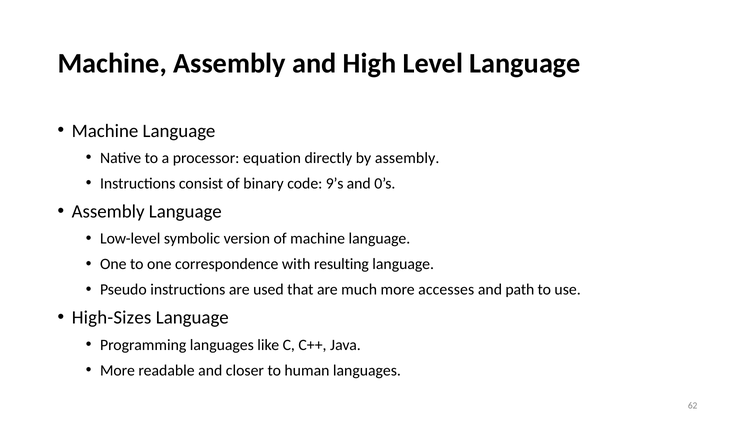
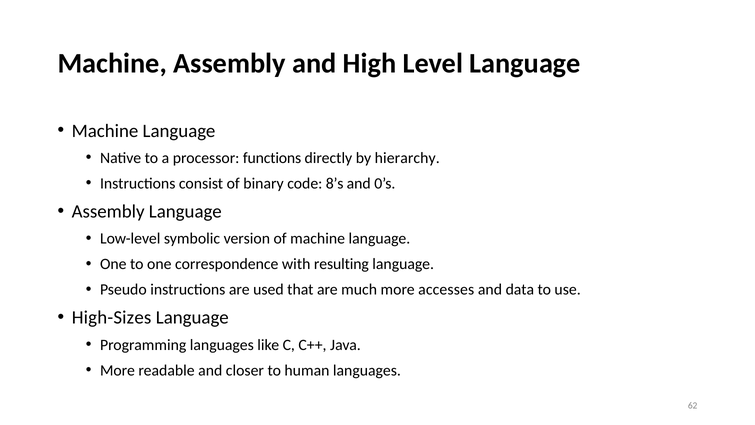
equation: equation -> functions (272, 158)
by assembly: assembly -> hierarchy (407, 158)
9’s: 9’s -> 8’s (335, 183)
path: path -> data (520, 289)
